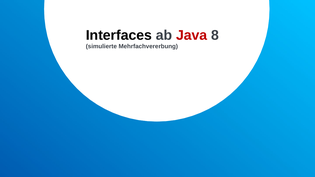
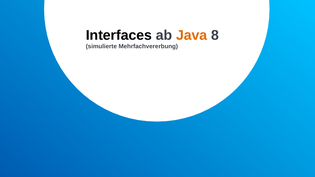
Java colour: red -> orange (192, 35)
